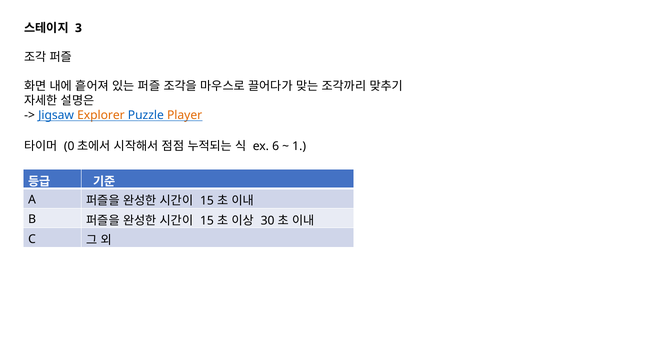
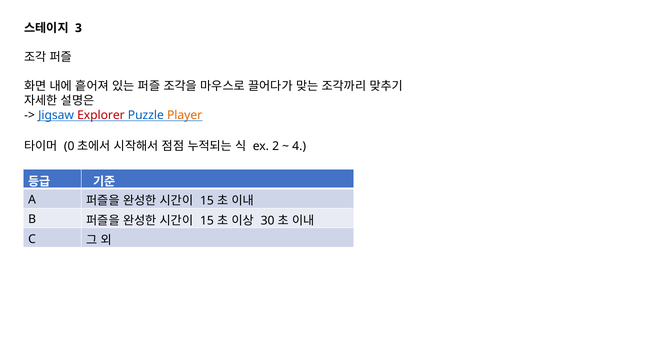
Explorer colour: orange -> red (101, 115)
6: 6 -> 2 (276, 146)
1: 1 -> 4 (299, 146)
